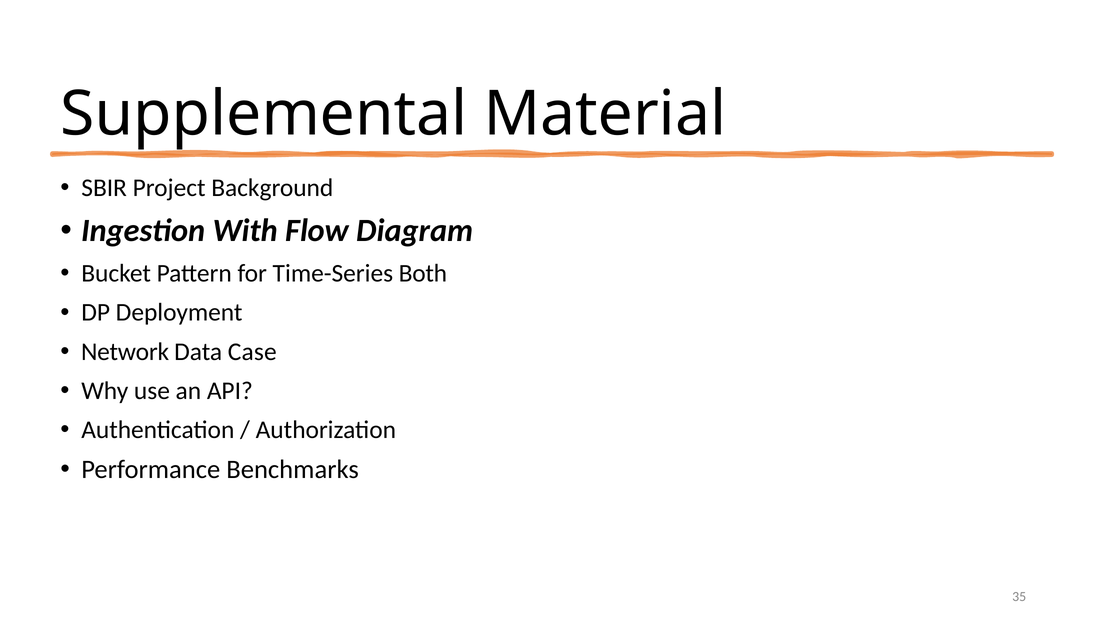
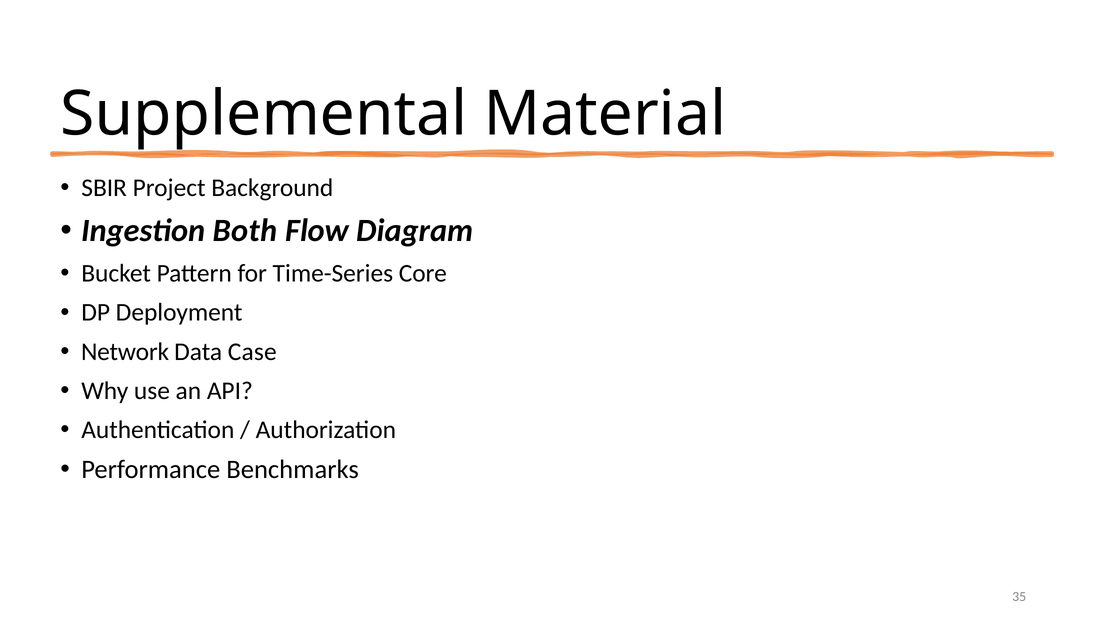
With: With -> Both (245, 231)
Both: Both -> Core (423, 273)
